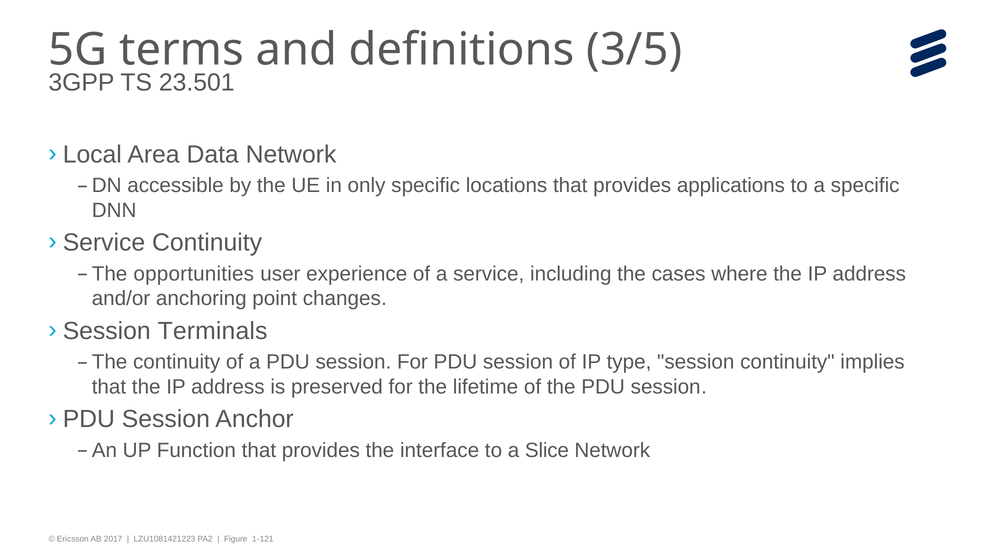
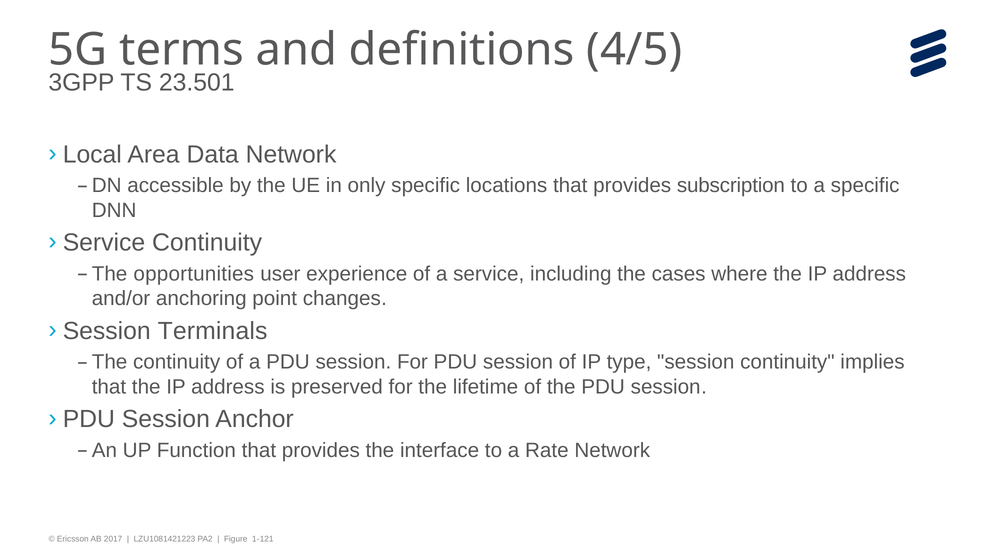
3/5: 3/5 -> 4/5 (634, 50)
applications: applications -> subscription (731, 185)
Slice: Slice -> Rate (547, 450)
